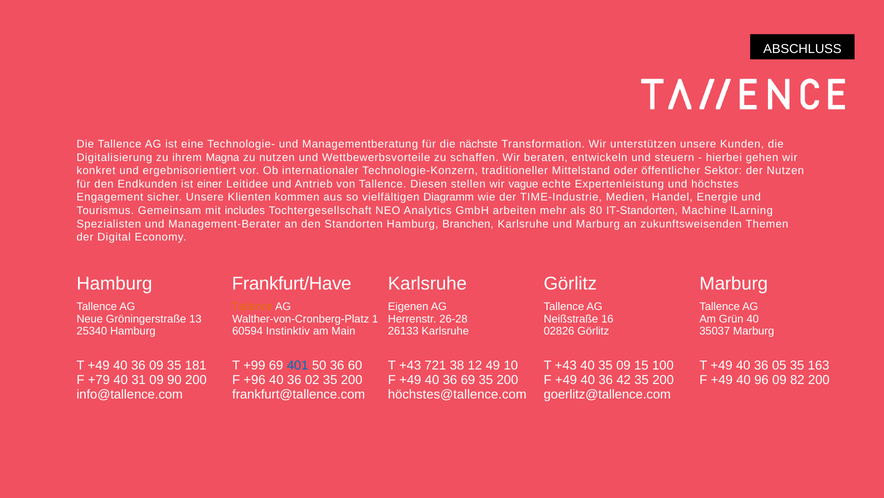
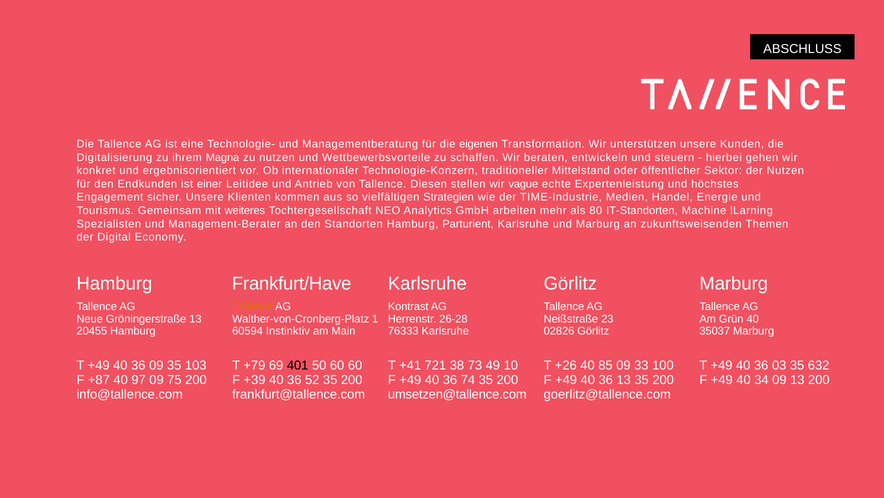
nächste: nächste -> eigenen (479, 144)
Diagramm: Diagramm -> Strategien (449, 197)
includes: includes -> weiteres (245, 210)
Branchen: Branchen -> Parturient (468, 224)
Eigenen: Eigenen -> Kontrast (408, 306)
16: 16 -> 23 (607, 319)
25340: 25340 -> 20455 (92, 331)
26133: 26133 -> 76333 (403, 331)
181: 181 -> 103 (196, 365)
+99: +99 -> +79 (254, 365)
401 colour: blue -> black (298, 365)
50 36: 36 -> 60 (337, 365)
+43: +43 -> +41 (410, 365)
12: 12 -> 73 (475, 365)
+43: +43 -> +26 (566, 365)
40 35: 35 -> 85 (605, 365)
15: 15 -> 33 (641, 365)
05: 05 -> 03 (779, 365)
163: 163 -> 632 (819, 365)
+79: +79 -> +87 (99, 379)
31: 31 -> 97 (139, 379)
90: 90 -> 75 (174, 379)
+96: +96 -> +39 (255, 379)
02: 02 -> 52 (312, 379)
36 69: 69 -> 74 (468, 379)
36 42: 42 -> 13 (624, 379)
96: 96 -> 34 (761, 379)
09 82: 82 -> 13 (797, 379)
höchstes@tallence.com: höchstes@tallence.com -> umsetzen@tallence.com (457, 394)
